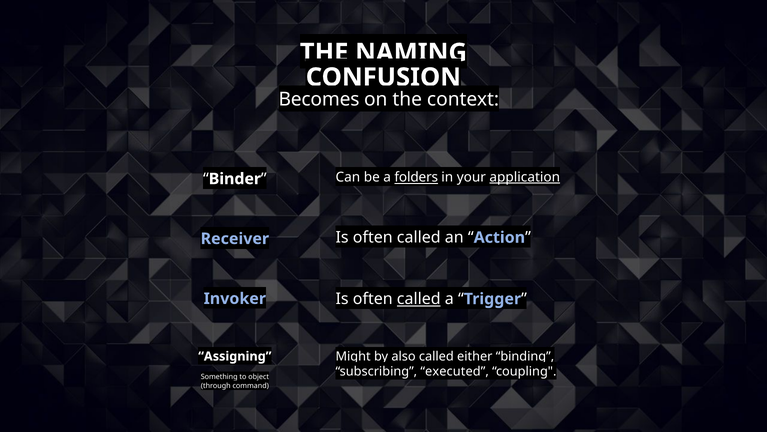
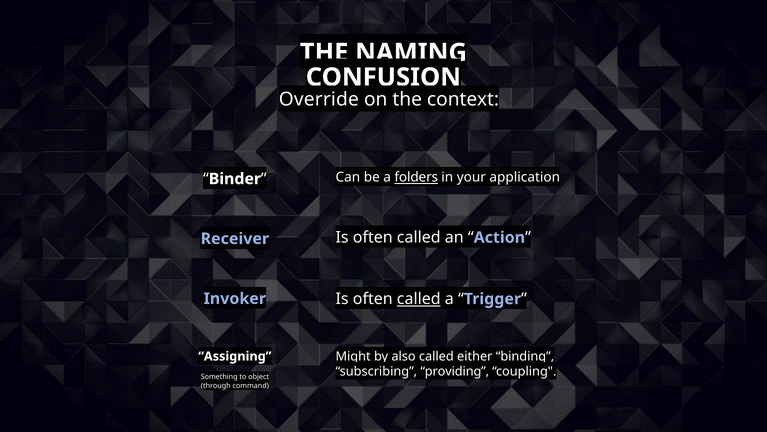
Becomes: Becomes -> Override (319, 99)
application underline: present -> none (525, 177)
executed: executed -> providing (455, 371)
